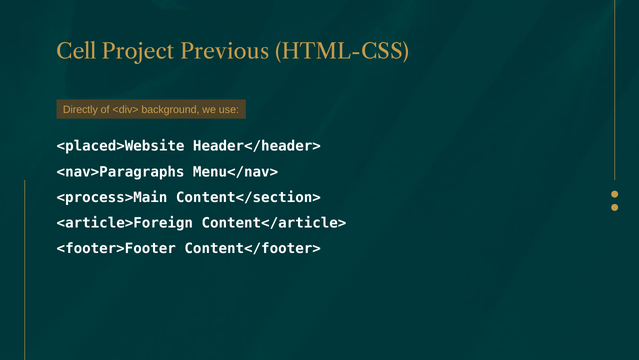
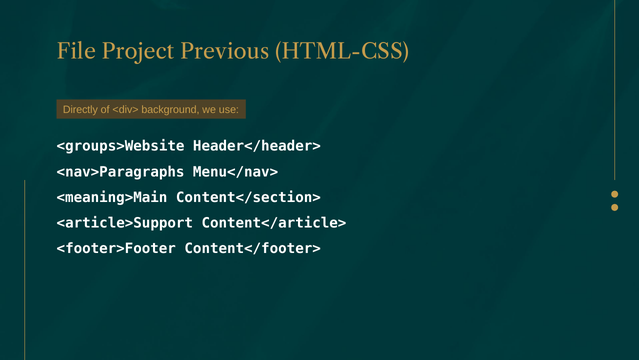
Cell: Cell -> File (76, 52)
<placed>Website: <placed>Website -> <groups>Website (121, 146)
<process>Main: <process>Main -> <meaning>Main (112, 197)
<article>Foreign: <article>Foreign -> <article>Support (125, 223)
